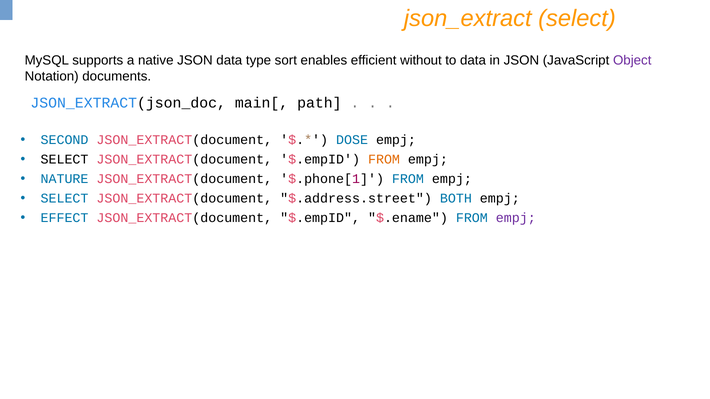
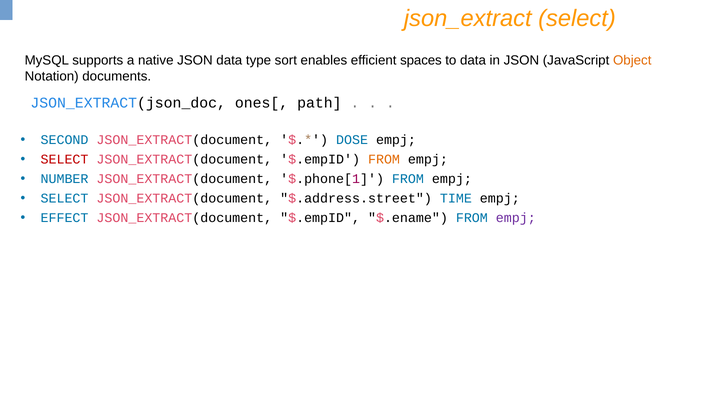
without: without -> spaces (421, 60)
Object colour: purple -> orange (632, 60)
main[: main[ -> ones[ (262, 103)
SELECT colour: black -> red (65, 160)
NATURE: NATURE -> NUMBER (65, 179)
BOTH: BOTH -> TIME (456, 199)
